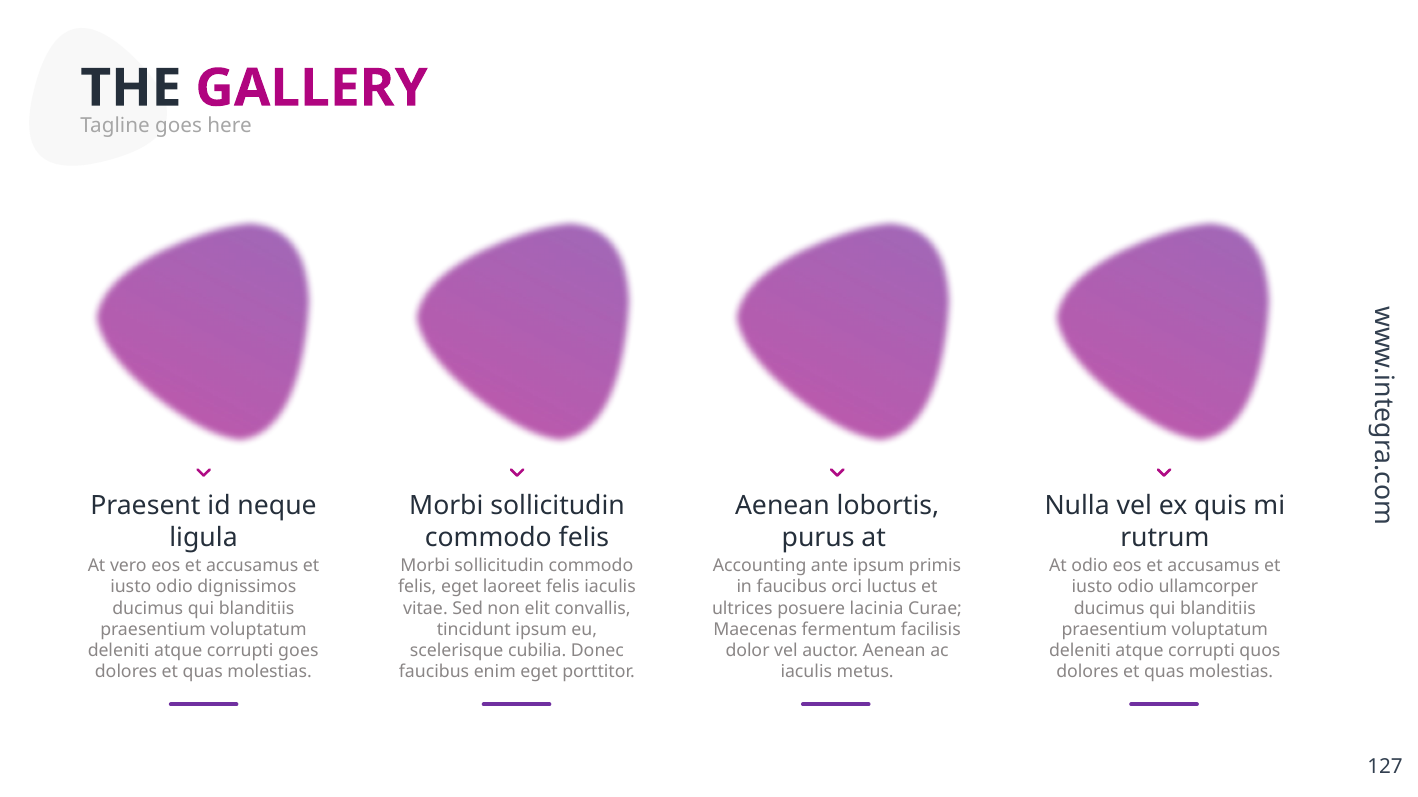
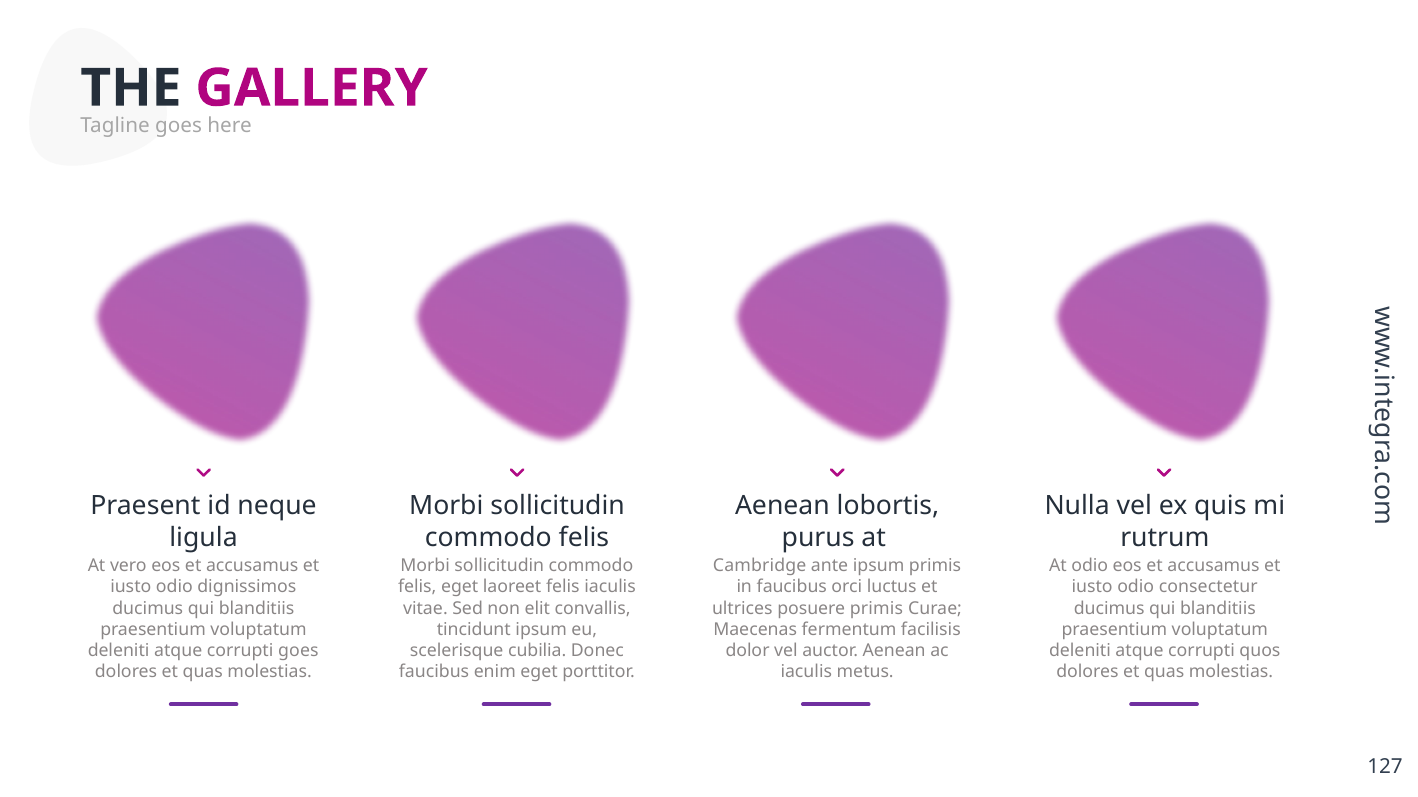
Accounting: Accounting -> Cambridge (760, 566)
ullamcorper: ullamcorper -> consectetur (1208, 587)
posuere lacinia: lacinia -> primis (877, 609)
